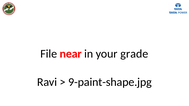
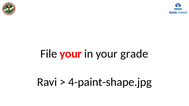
File near: near -> your (71, 54)
9-paint-shape.jpg: 9-paint-shape.jpg -> 4-paint-shape.jpg (110, 82)
